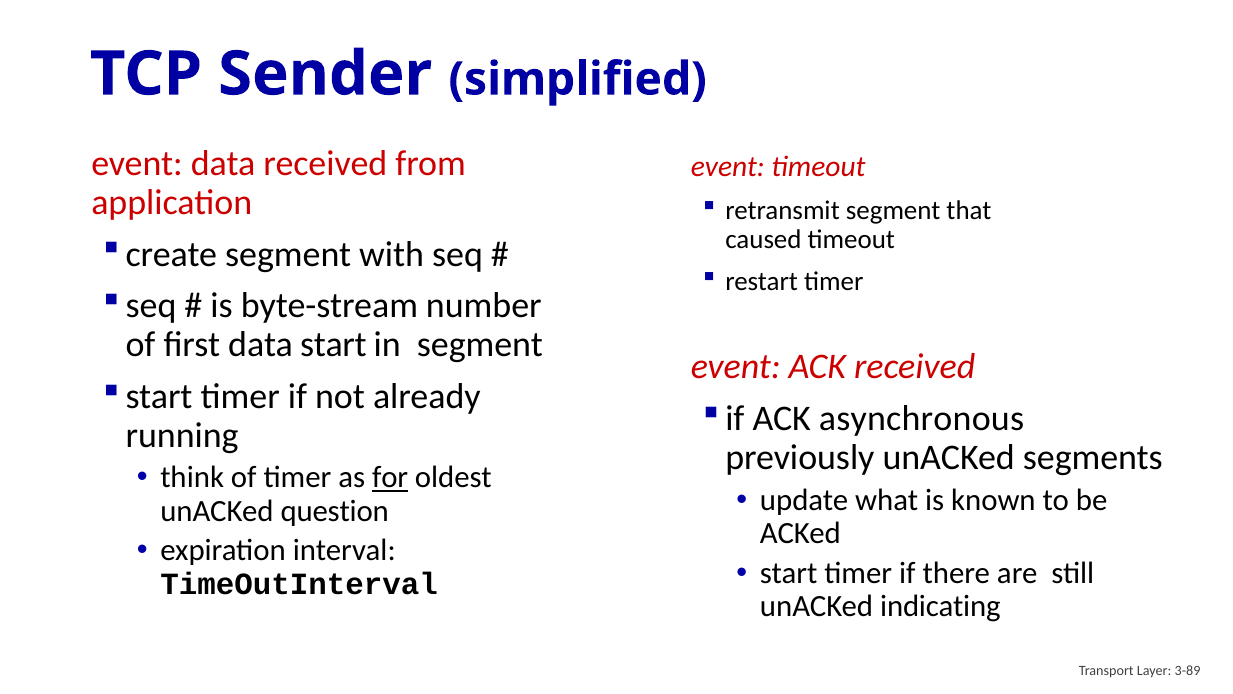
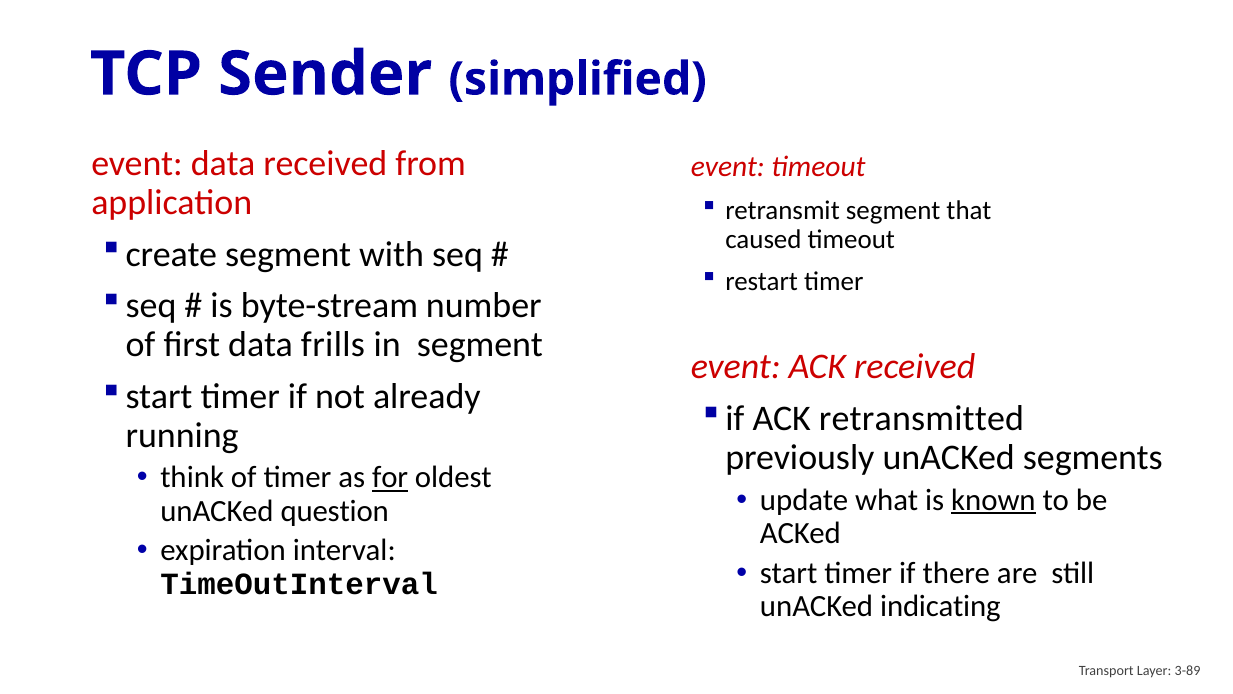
data start: start -> frills (333, 345)
asynchronous: asynchronous -> retransmitted (922, 418)
known underline: none -> present (993, 500)
